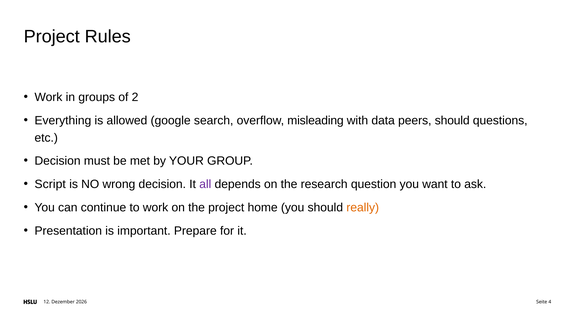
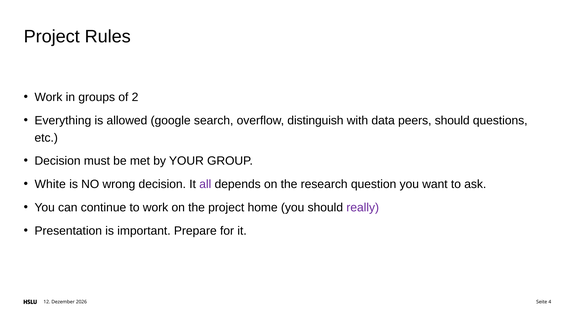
misleading: misleading -> distinguish (315, 121)
Script: Script -> White (50, 185)
really colour: orange -> purple (363, 208)
